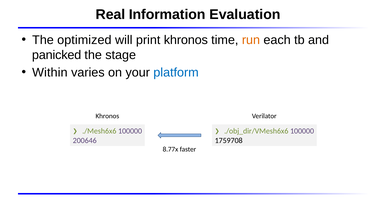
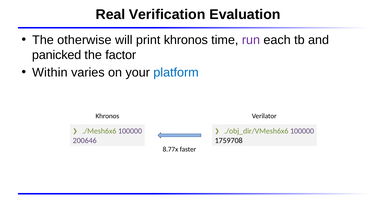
Information: Information -> Verification (167, 15)
optimized: optimized -> otherwise (84, 40)
run colour: orange -> purple (251, 40)
stage: stage -> factor (121, 55)
